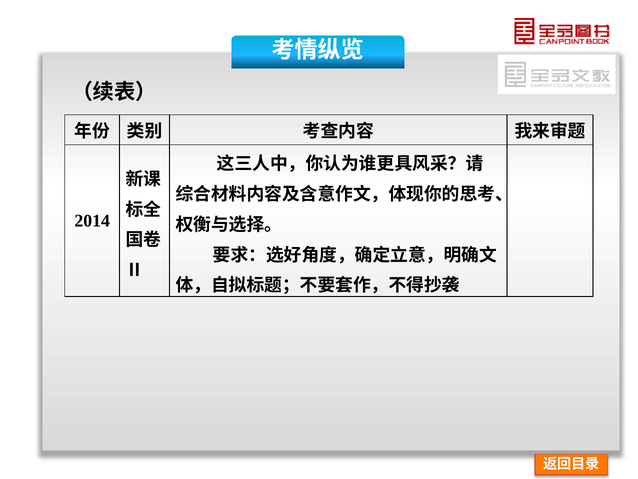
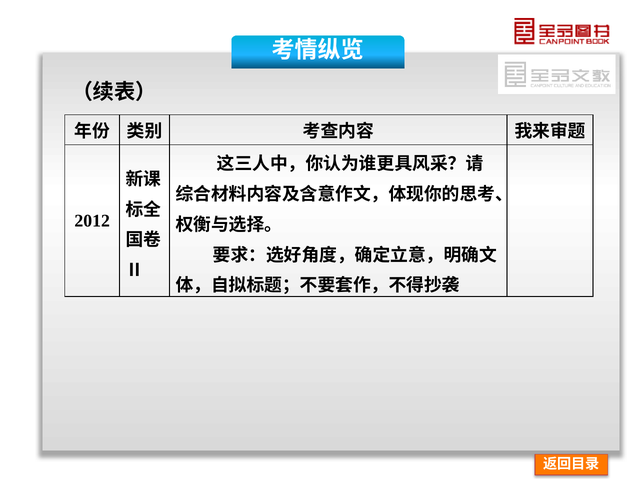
2014: 2014 -> 2012 (92, 221)
